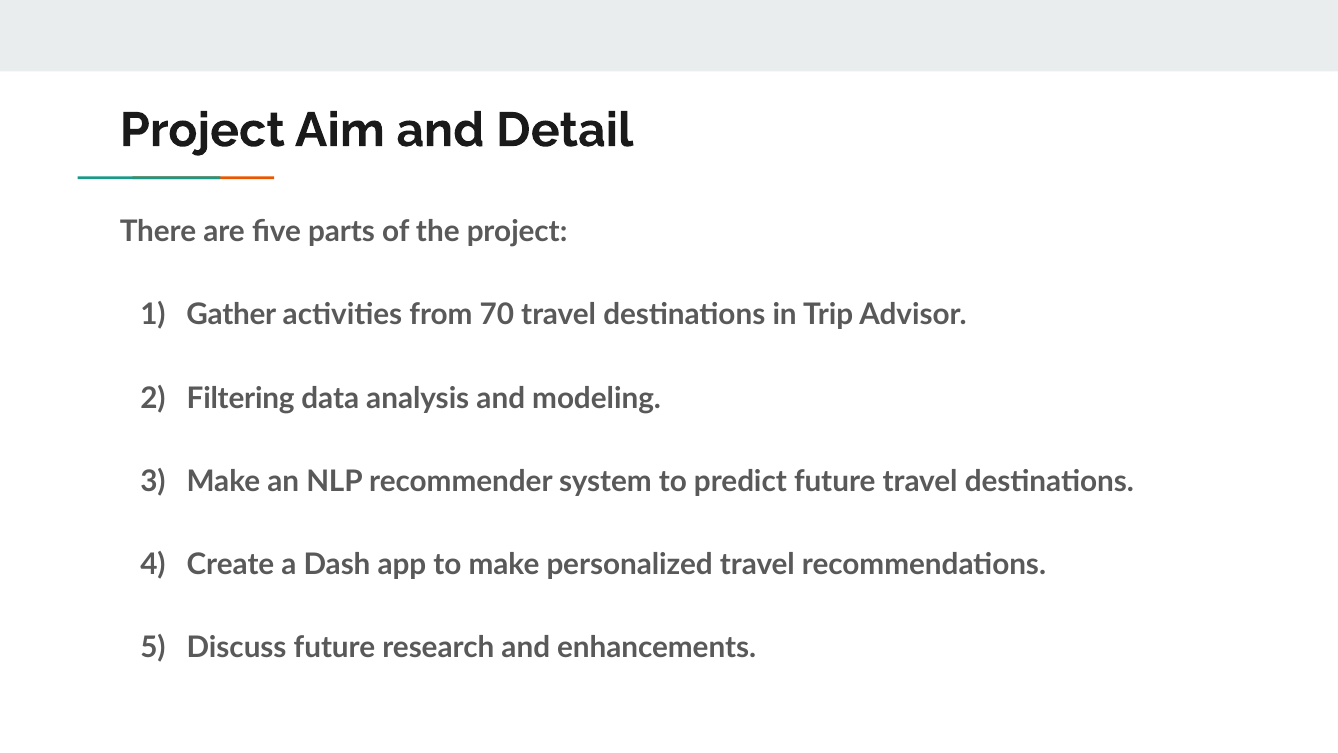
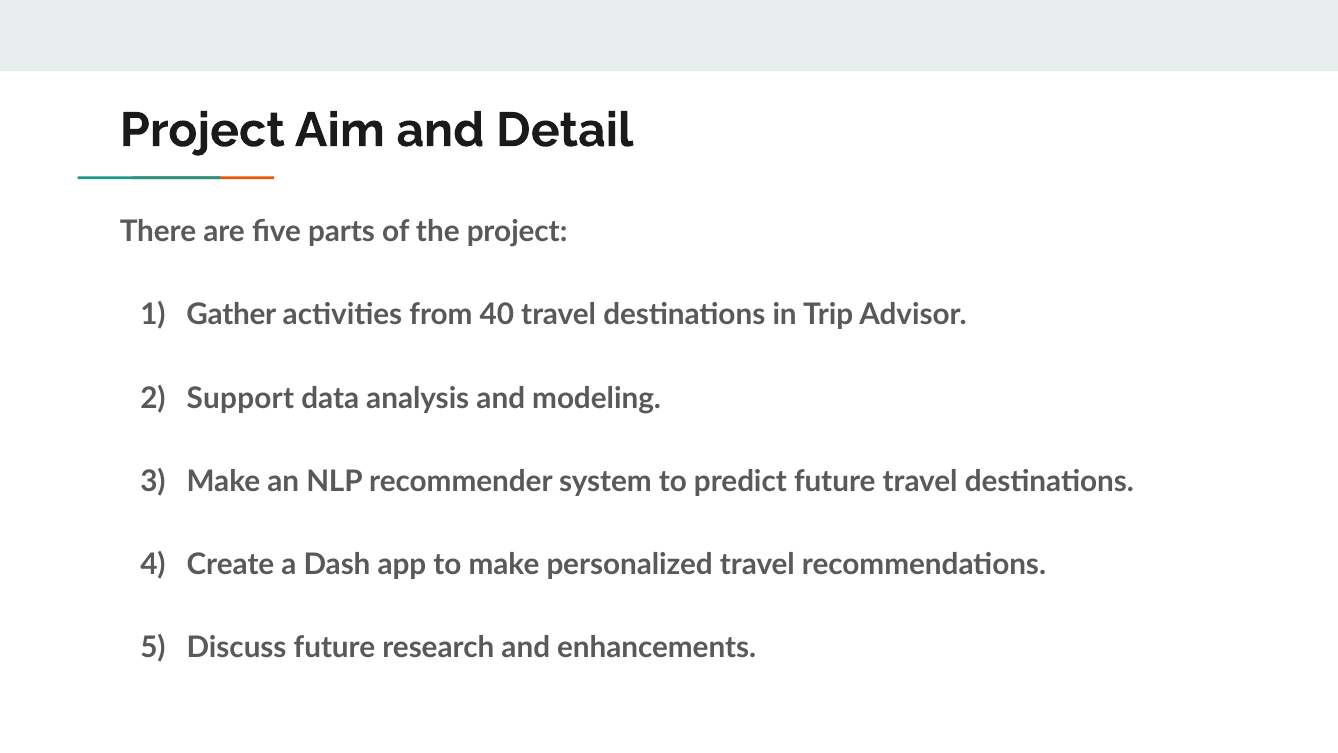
70: 70 -> 40 (497, 315)
Filtering: Filtering -> Support (240, 398)
